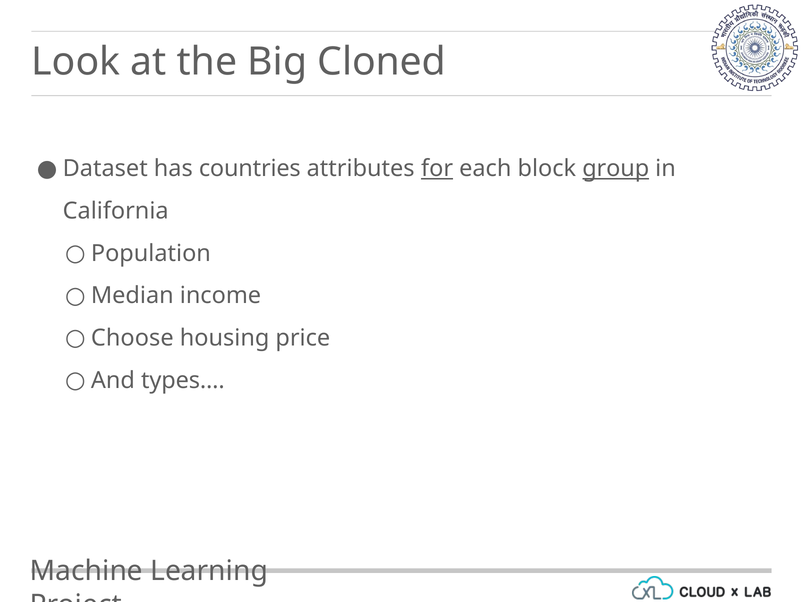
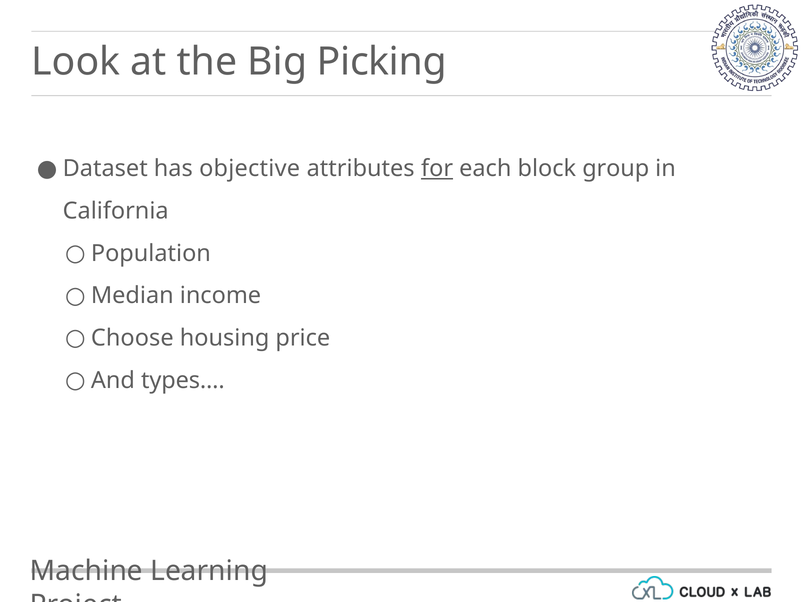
Cloned: Cloned -> Picking (382, 62)
countries: countries -> objective (250, 169)
group underline: present -> none (616, 169)
